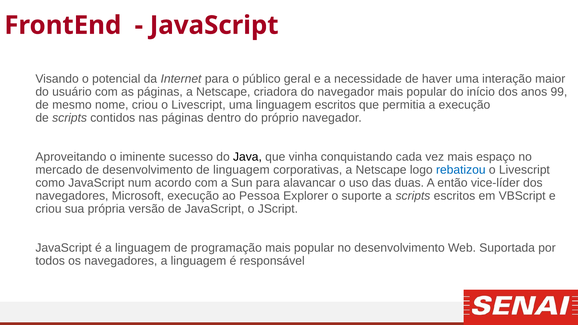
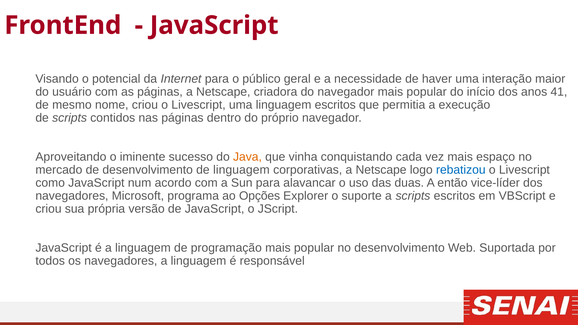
99: 99 -> 41 (559, 92)
Java colour: black -> orange (247, 157)
Microsoft execução: execução -> programa (193, 196)
Pessoa: Pessoa -> Opções (260, 196)
